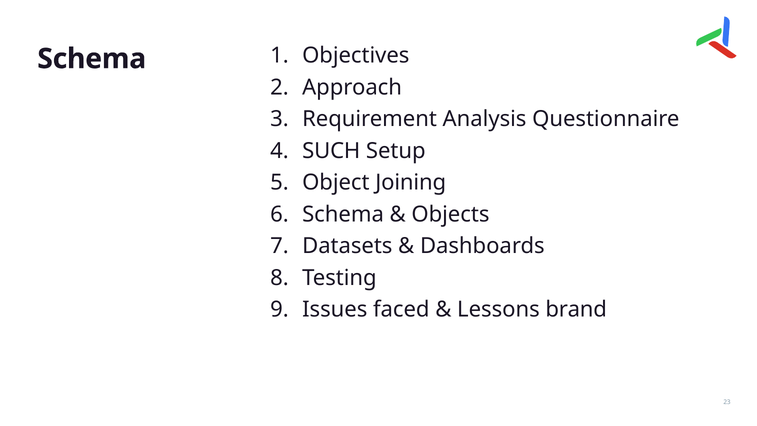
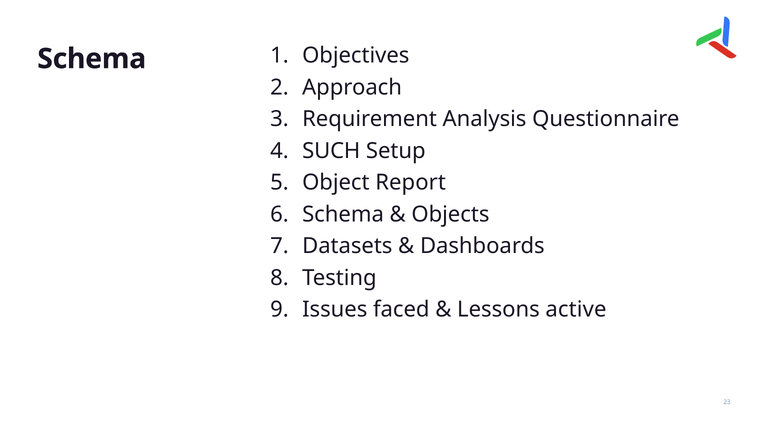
Joining: Joining -> Report (411, 182)
brand: brand -> active (576, 309)
